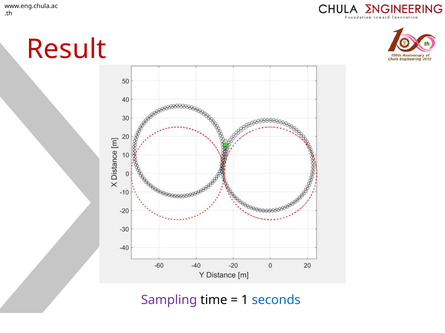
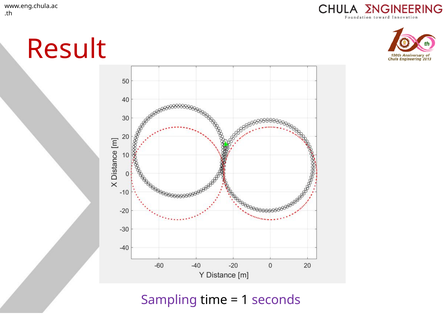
seconds colour: blue -> purple (276, 301)
